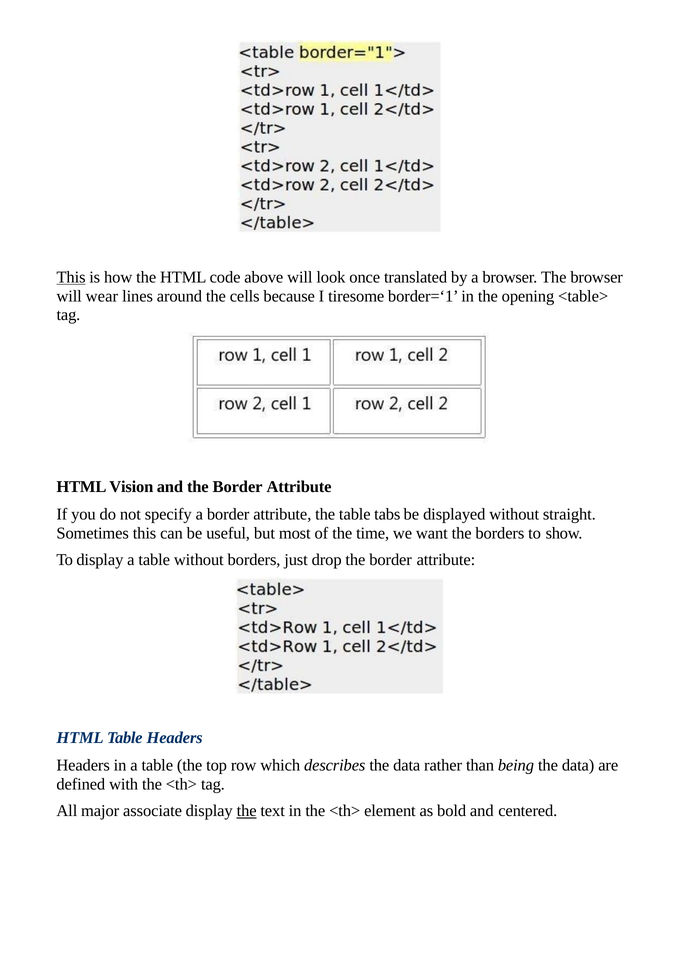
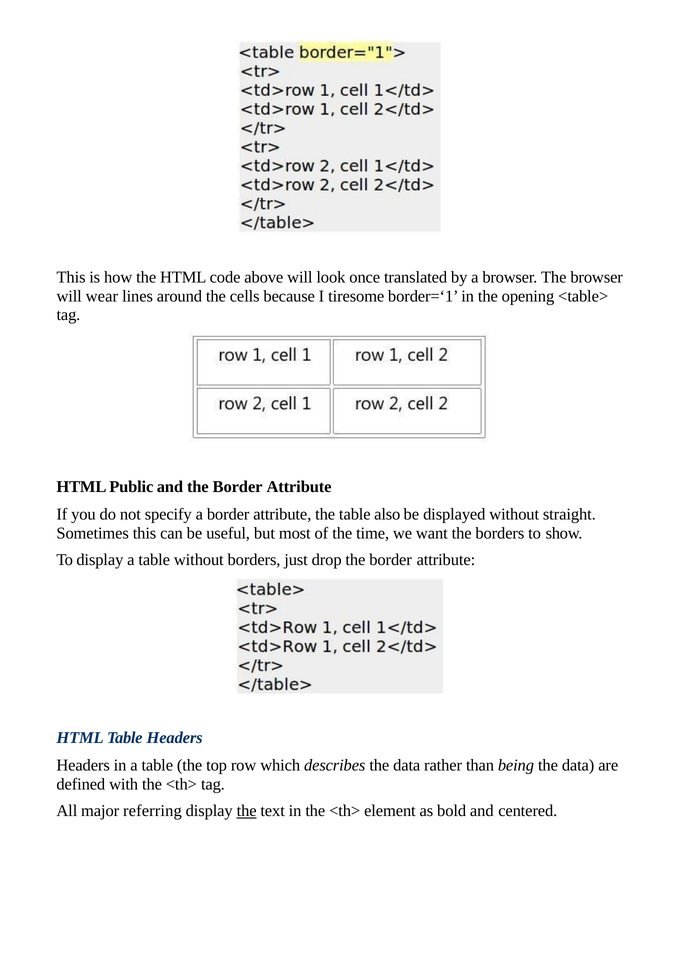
This underline: present -> none (71, 277)
Vision: Vision -> Public (131, 486)
tabs: tabs -> also (387, 514)
associate: associate -> referring (152, 810)
